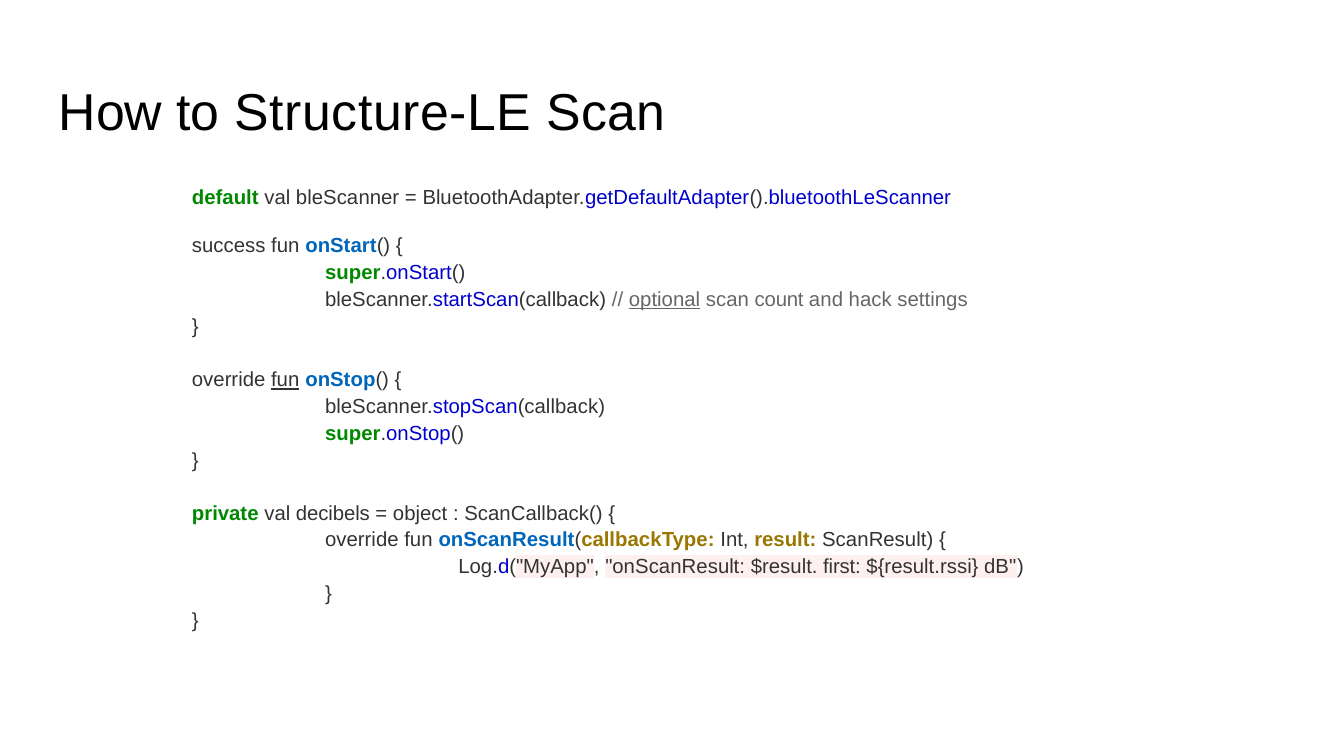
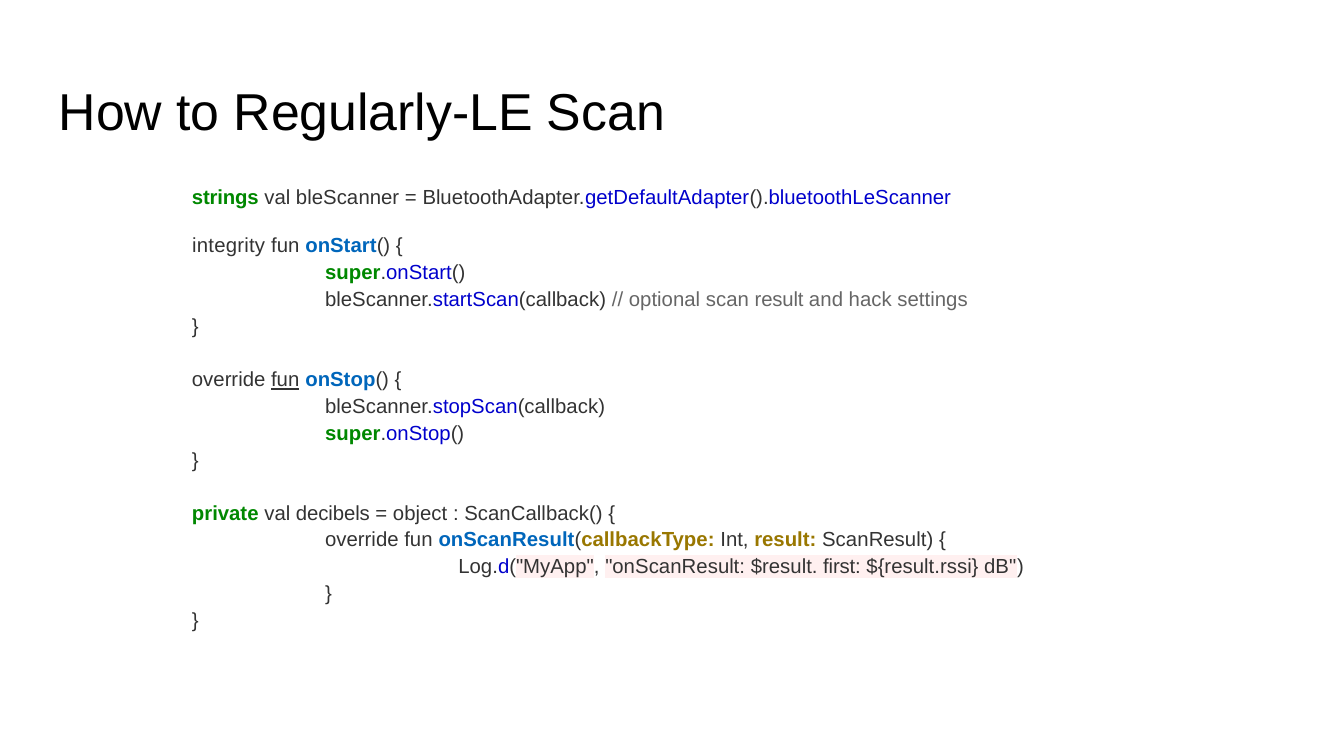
Structure-LE: Structure-LE -> Regularly-LE (383, 113)
default: default -> strings (225, 197)
success: success -> integrity (229, 246)
optional underline: present -> none (665, 299)
scan count: count -> result (779, 299)
